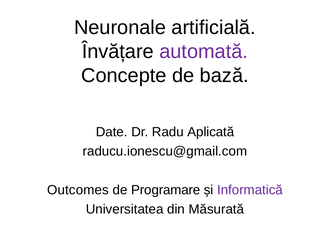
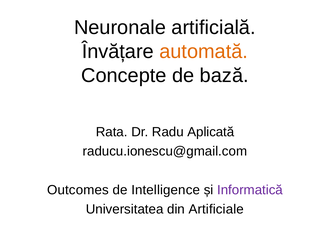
automată colour: purple -> orange (204, 51)
Date: Date -> Rata (112, 132)
Programare: Programare -> Intelligence (166, 190)
Măsurată: Măsurată -> Artificiale (216, 209)
